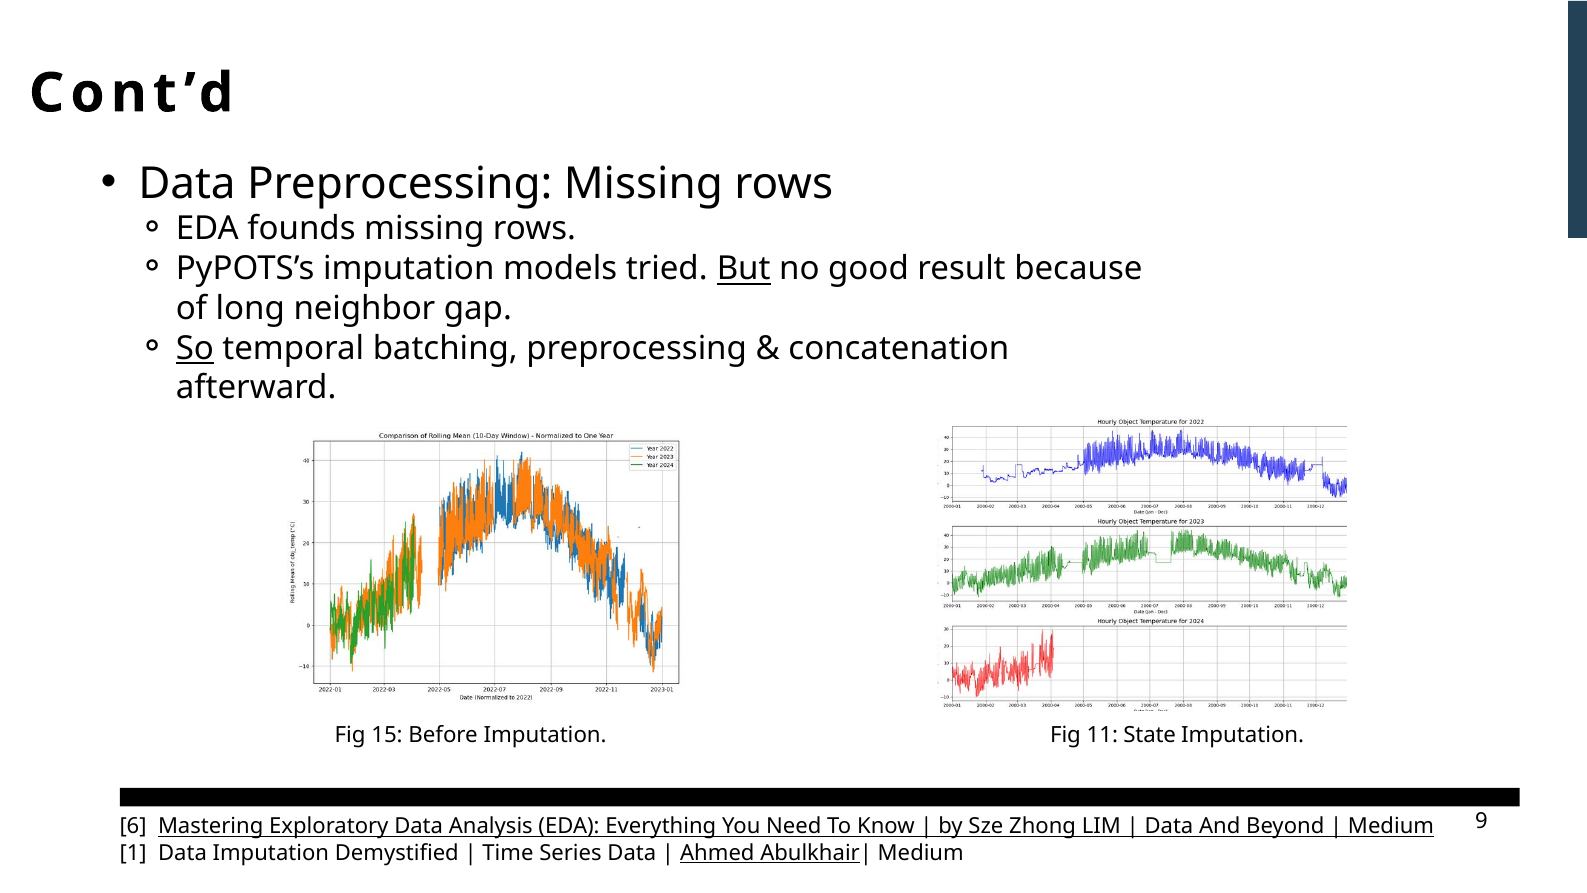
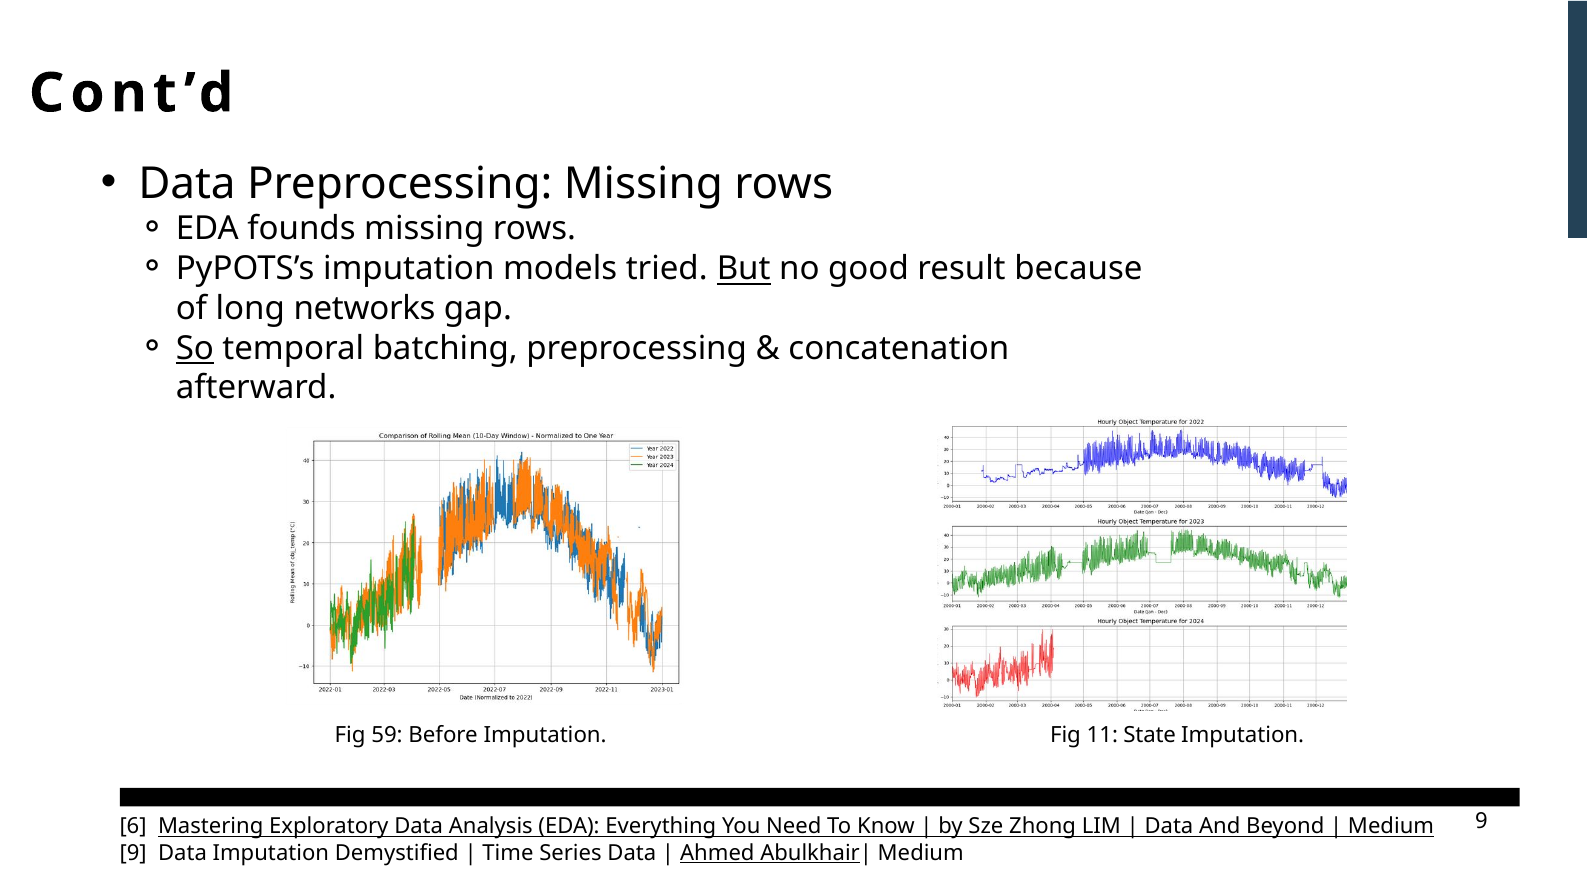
neighbor: neighbor -> networks (365, 308)
15: 15 -> 59 (387, 735)
1: 1 -> 9 (133, 853)
